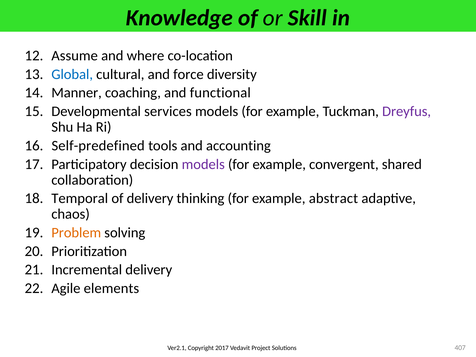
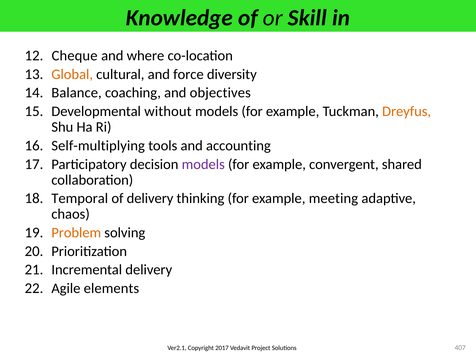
Assume: Assume -> Cheque (75, 56)
Global colour: blue -> orange (72, 74)
Manner: Manner -> Balance (77, 93)
functional: functional -> objectives (220, 93)
services: services -> without (168, 111)
Dreyfus colour: purple -> orange (407, 111)
Self-predefined: Self-predefined -> Self-multiplying (98, 146)
abstract: abstract -> meeting (333, 198)
